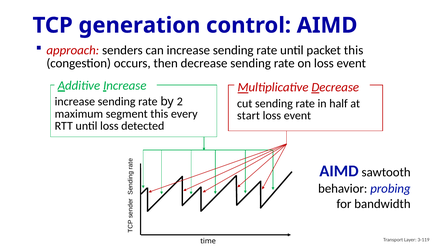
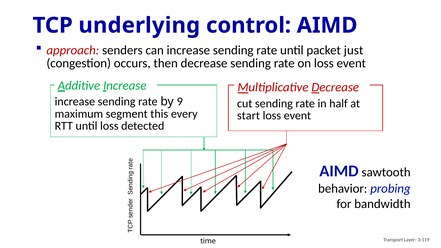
generation: generation -> underlying (139, 25)
packet this: this -> just (354, 50)
2: 2 -> 9 (180, 102)
